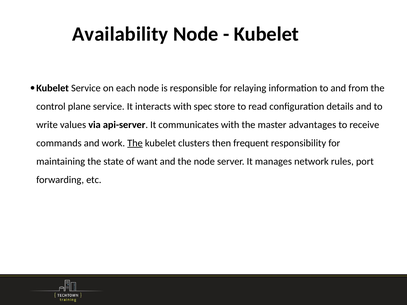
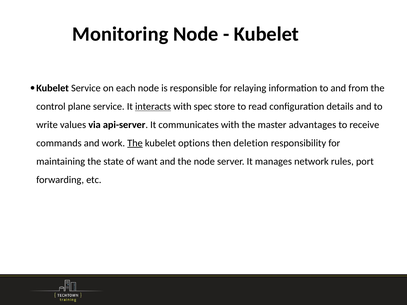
Availability: Availability -> Monitoring (120, 34)
interacts underline: none -> present (153, 107)
clusters: clusters -> options (194, 143)
frequent: frequent -> deletion (251, 143)
